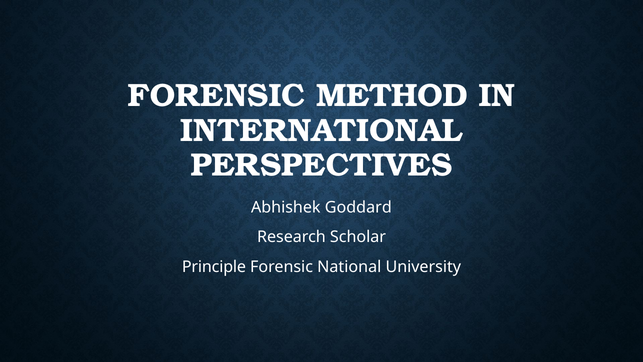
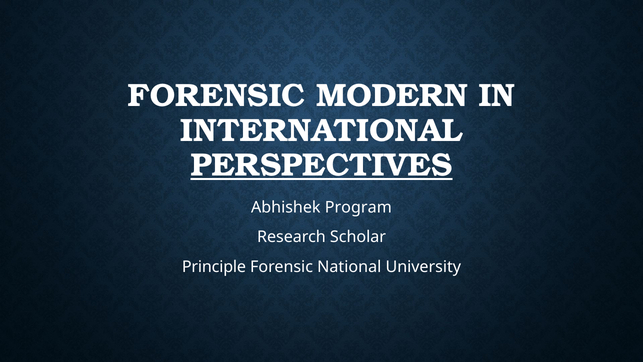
METHOD: METHOD -> MODERN (392, 96)
PERSPECTIVES underline: none -> present (321, 165)
Goddard: Goddard -> Program (358, 207)
